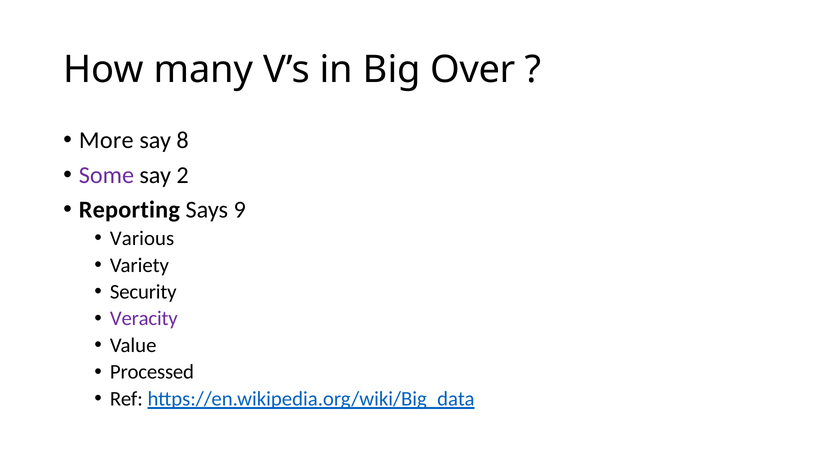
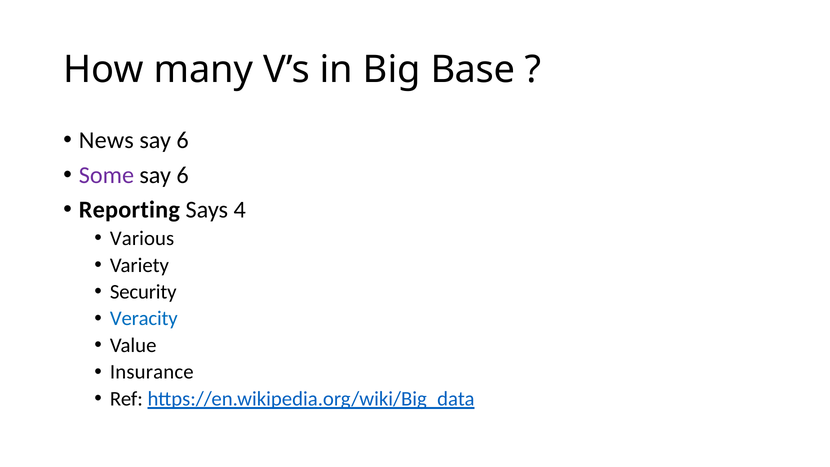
Over: Over -> Base (473, 70)
More: More -> News (106, 140)
8: 8 -> 6 (183, 140)
2: 2 -> 6 (183, 175)
9: 9 -> 4 (240, 210)
Veracity colour: purple -> blue (144, 319)
Processed: Processed -> Insurance (152, 372)
